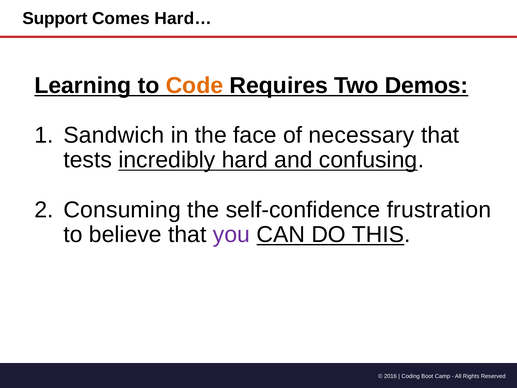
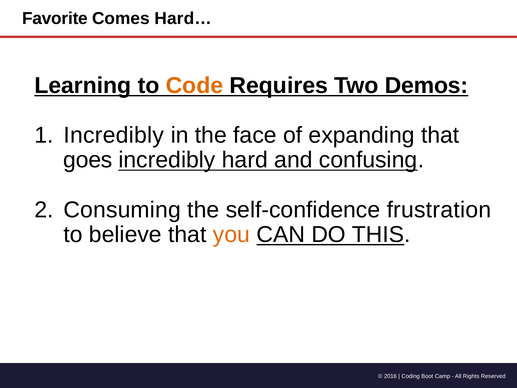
Support: Support -> Favorite (55, 18)
Sandwich: Sandwich -> Incredibly (114, 135)
necessary: necessary -> expanding (362, 135)
tests: tests -> goes (88, 160)
you colour: purple -> orange (231, 234)
